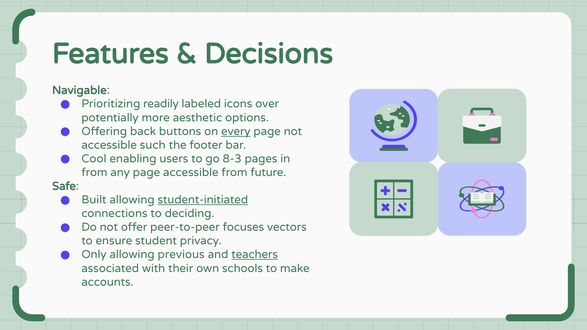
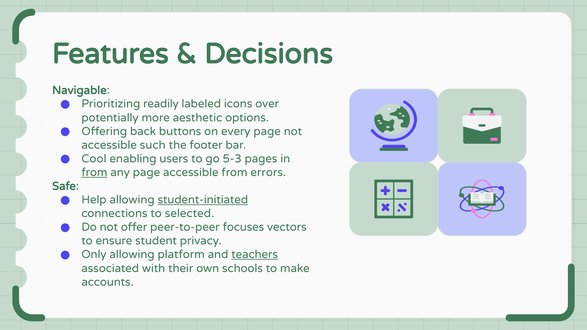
every underline: present -> none (236, 131)
8-3: 8-3 -> 5-3 (232, 159)
from underline: none -> present (94, 172)
future: future -> errors (268, 172)
Built: Built -> Help (94, 200)
deciding: deciding -> selected (189, 214)
previous: previous -> platform (181, 255)
